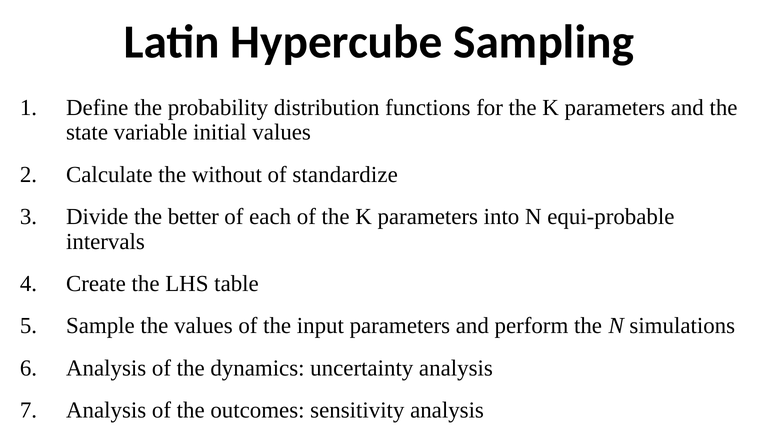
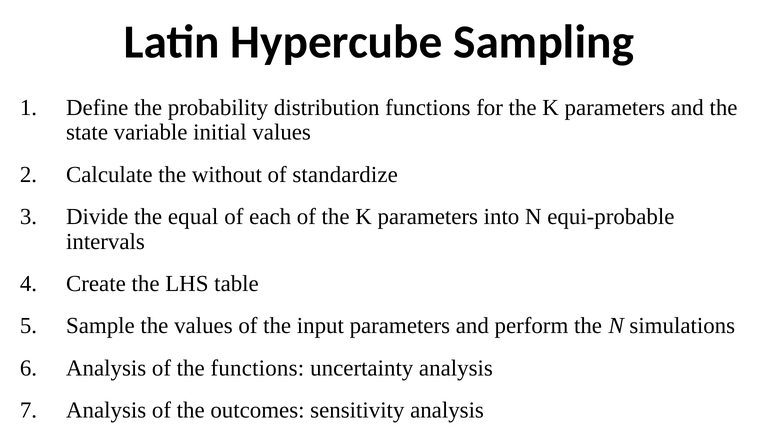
better: better -> equal (193, 216)
the dynamics: dynamics -> functions (257, 367)
